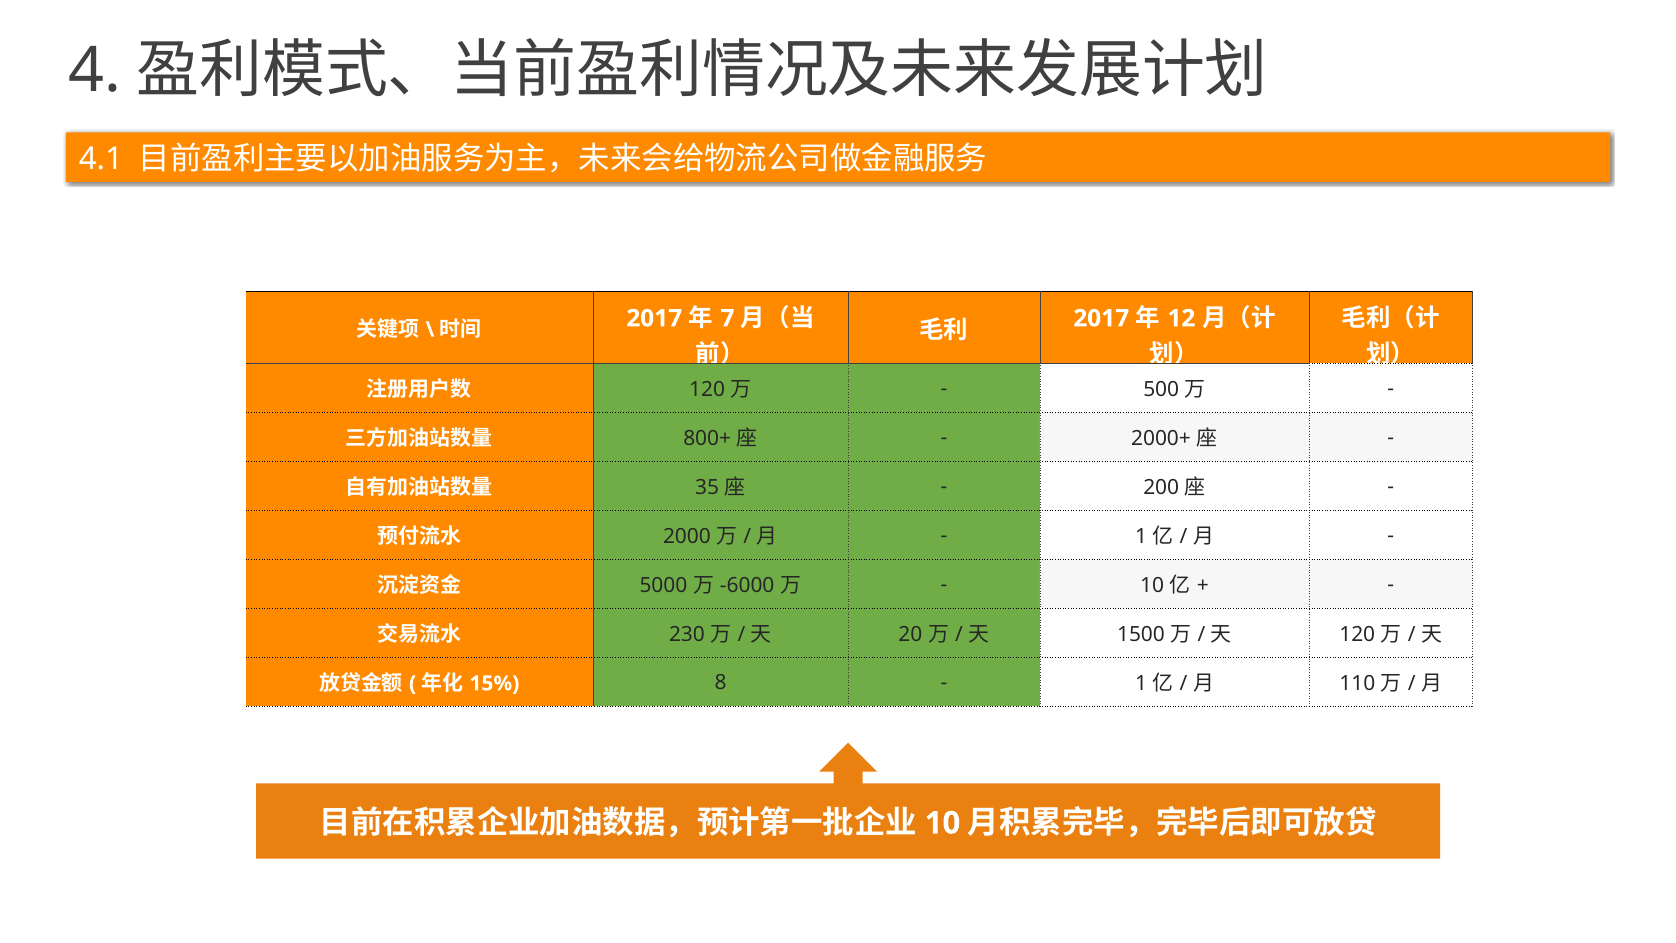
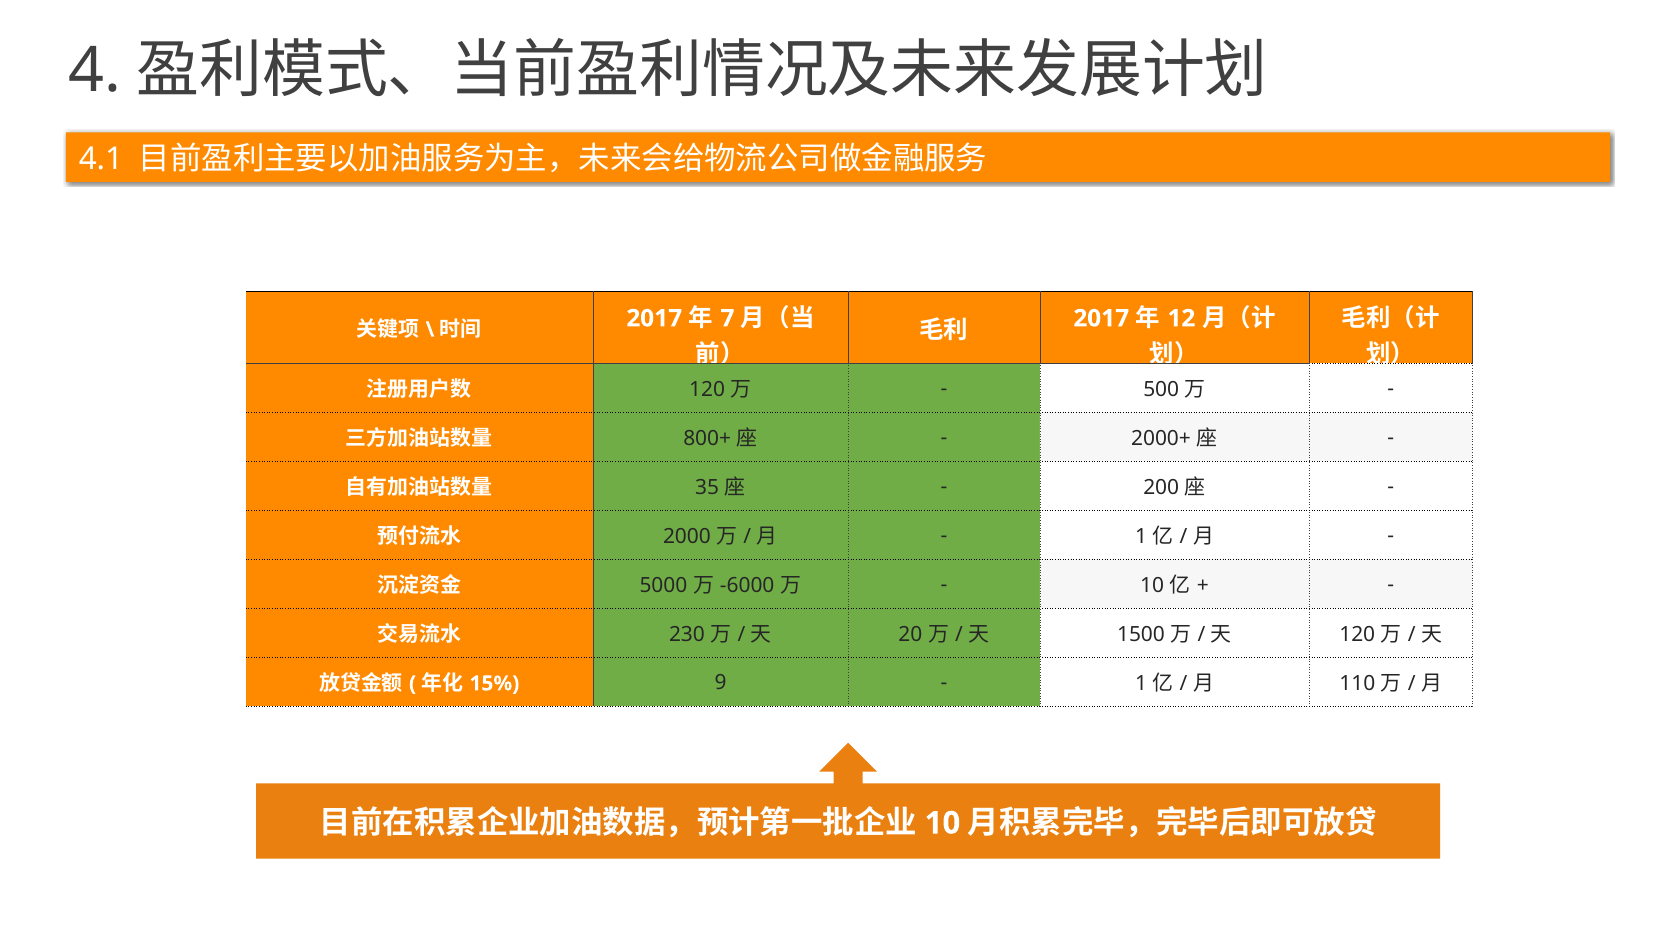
8: 8 -> 9 (720, 682)
